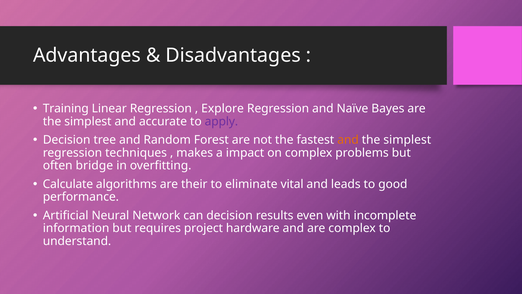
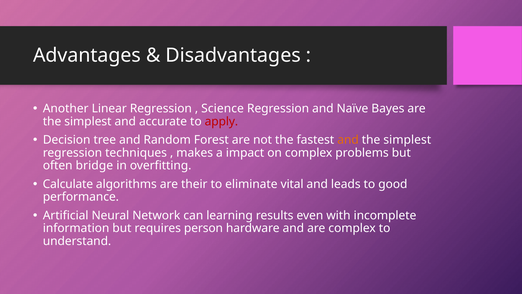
Training: Training -> Another (66, 108)
Explore: Explore -> Science (223, 108)
apply colour: purple -> red (221, 121)
can decision: decision -> learning (230, 215)
project: project -> person (203, 228)
